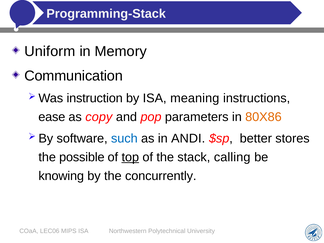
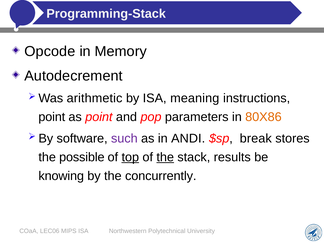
Uniform: Uniform -> Opcode (50, 51)
Communication: Communication -> Autodecrement (73, 76)
instruction: instruction -> arithmetic (95, 98)
ease: ease -> point (52, 117)
as copy: copy -> point (99, 117)
such colour: blue -> purple (124, 138)
better: better -> break (256, 138)
the underline: none -> present (165, 157)
calling: calling -> results (232, 157)
